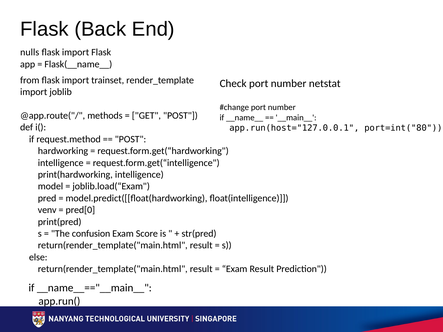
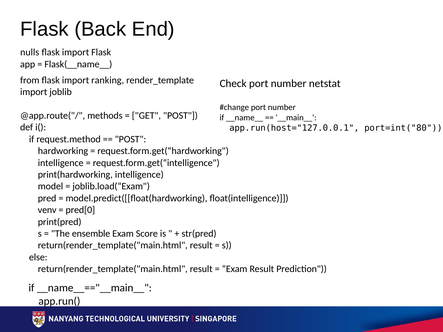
trainset: trainset -> ranking (108, 80)
confusion: confusion -> ensemble (91, 234)
